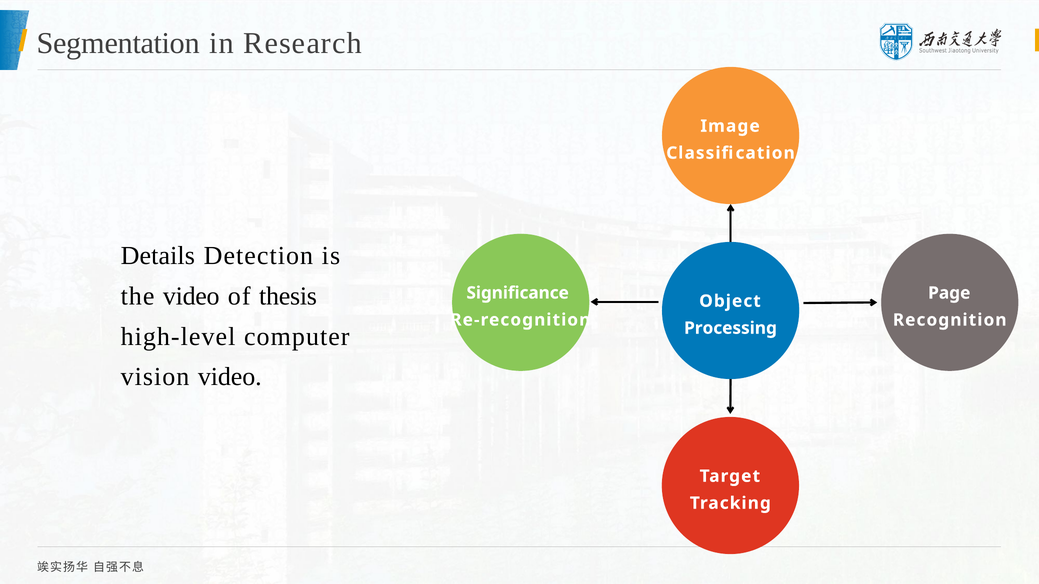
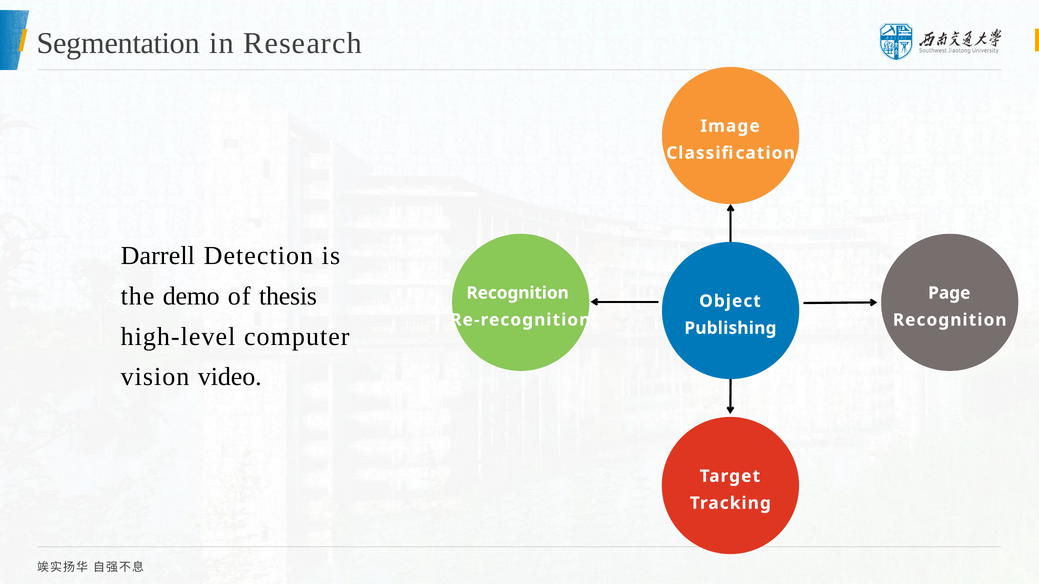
Details: Details -> Darrell (158, 256)
the video: video -> demo (191, 296)
Significance: Significance -> Recognition (518, 293)
Processing: Processing -> Publishing (730, 328)
